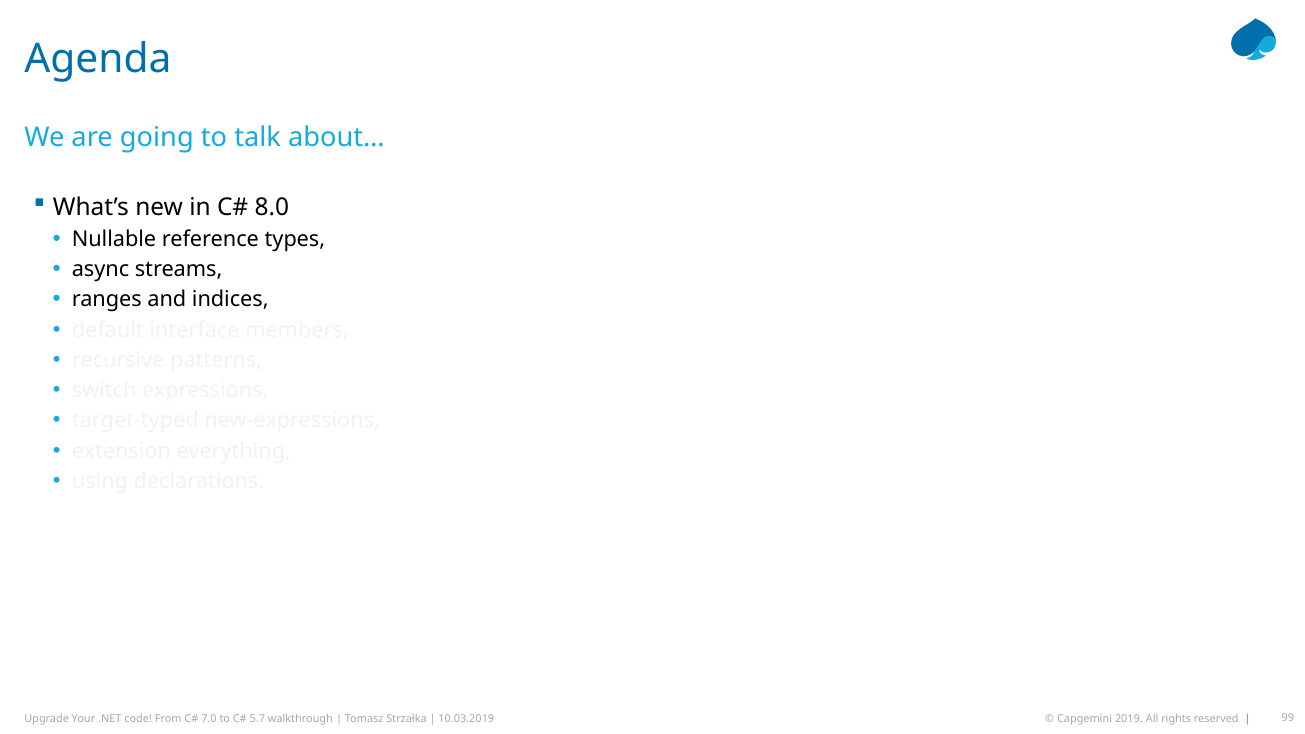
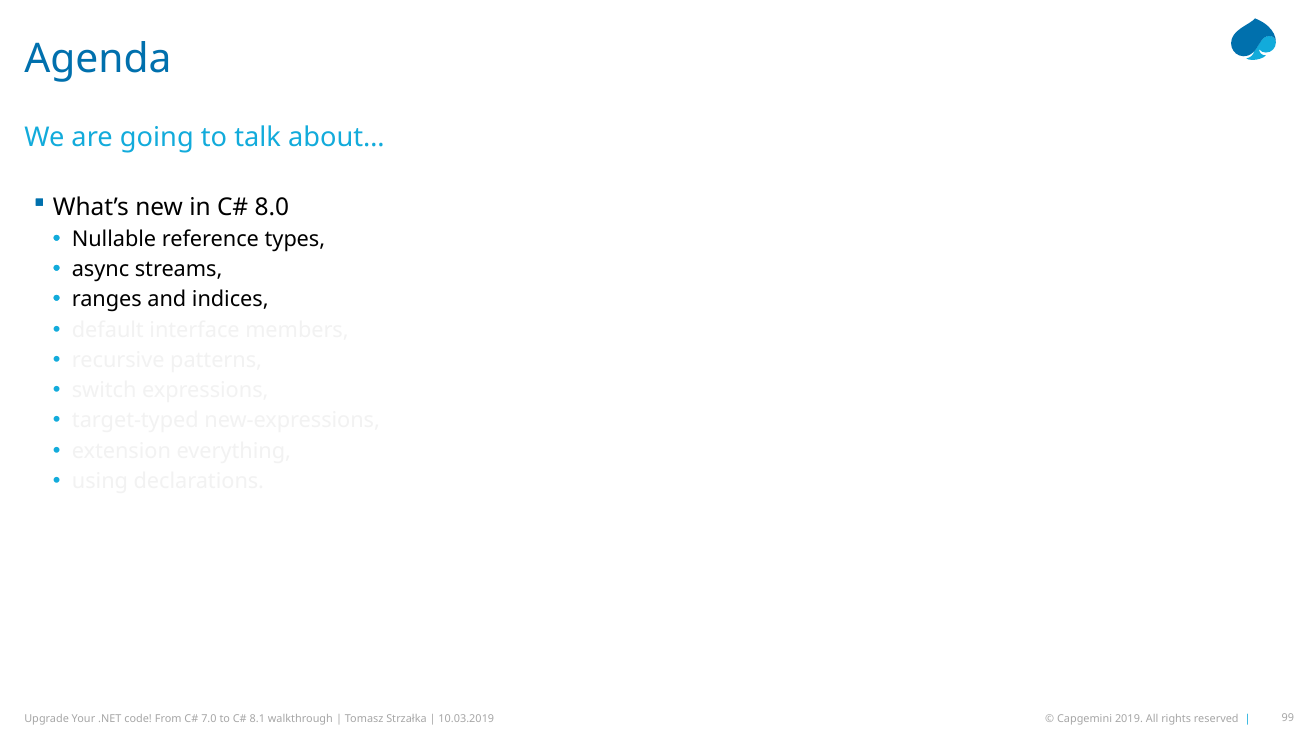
5.7: 5.7 -> 8.1 (257, 719)
